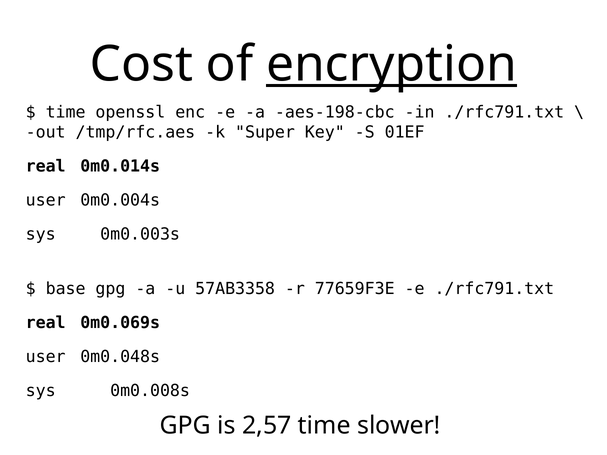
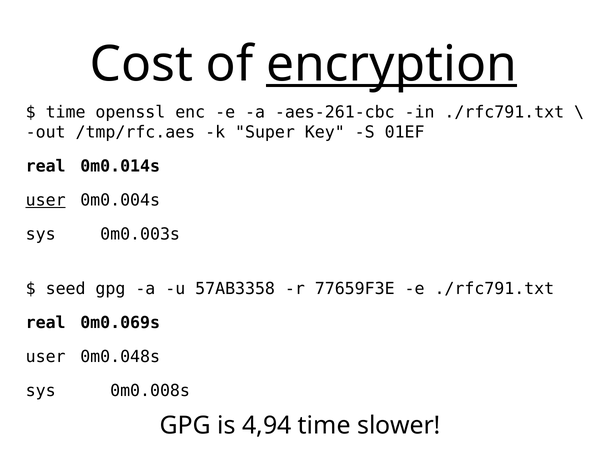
aes-198-cbc: aes-198-cbc -> aes-261-cbc (335, 112)
user underline: none -> present (46, 200)
base: base -> seed (66, 289)
2,57: 2,57 -> 4,94 (267, 426)
